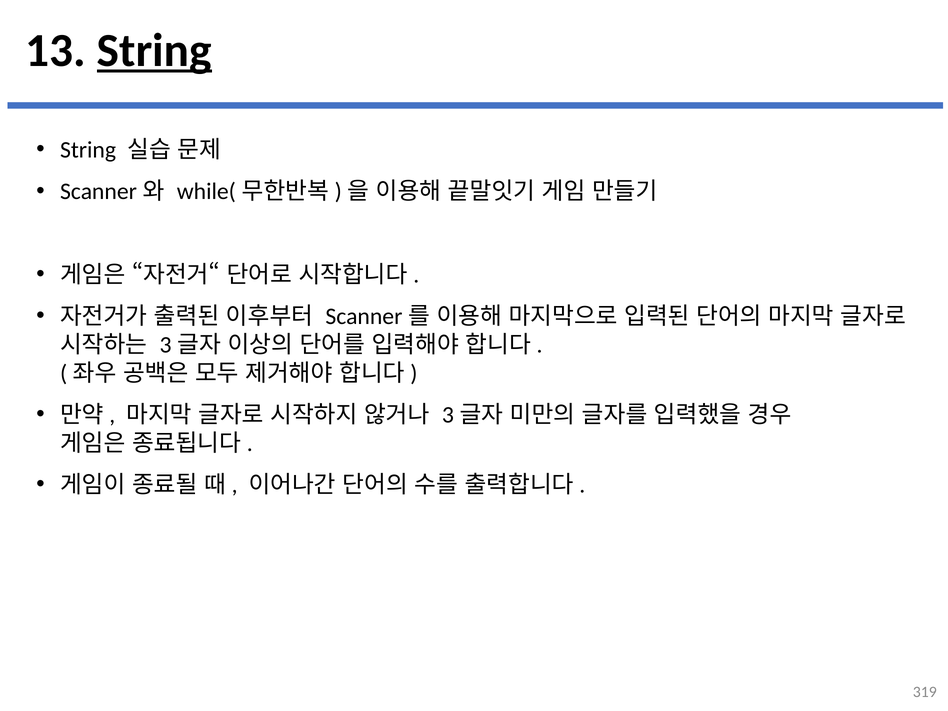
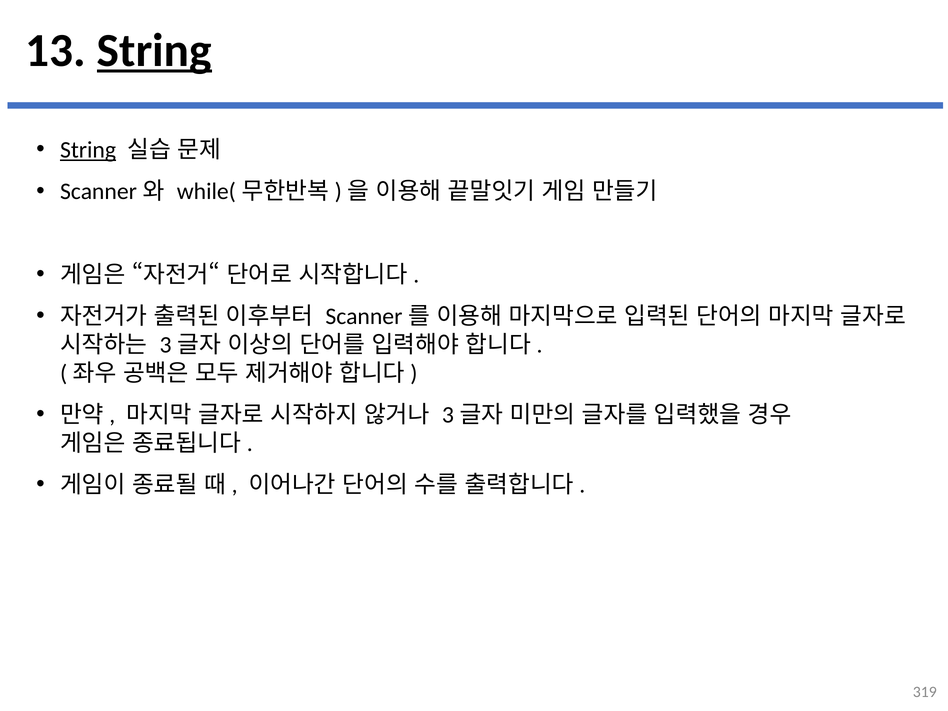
String underline: none -> present (88, 150)
